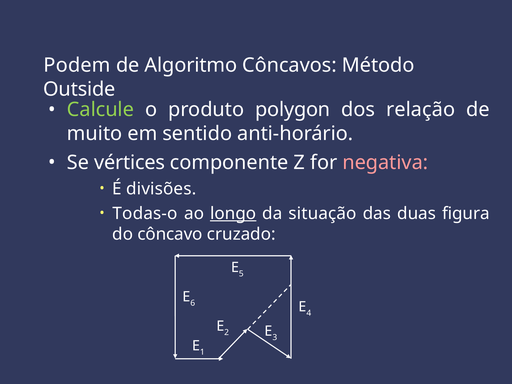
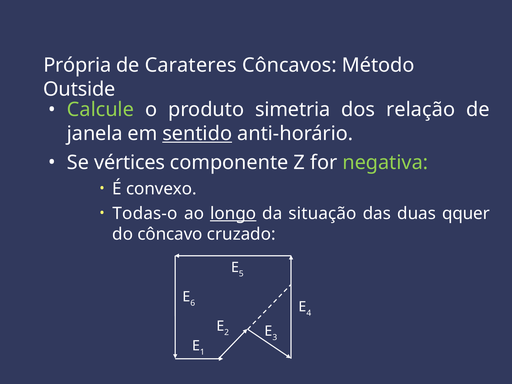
Podem: Podem -> Própria (77, 65)
Algoritmo: Algoritmo -> Carateres (191, 65)
polygon: polygon -> simetria (293, 110)
muito: muito -> janela (95, 134)
sentido underline: none -> present (197, 134)
negativa colour: pink -> light green (385, 163)
divisões: divisões -> convexo (161, 189)
figura: figura -> qquer (466, 214)
